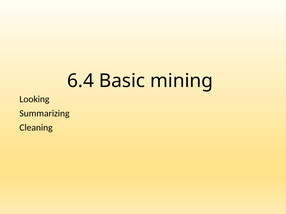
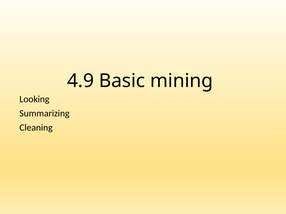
6.4: 6.4 -> 4.9 (80, 81)
